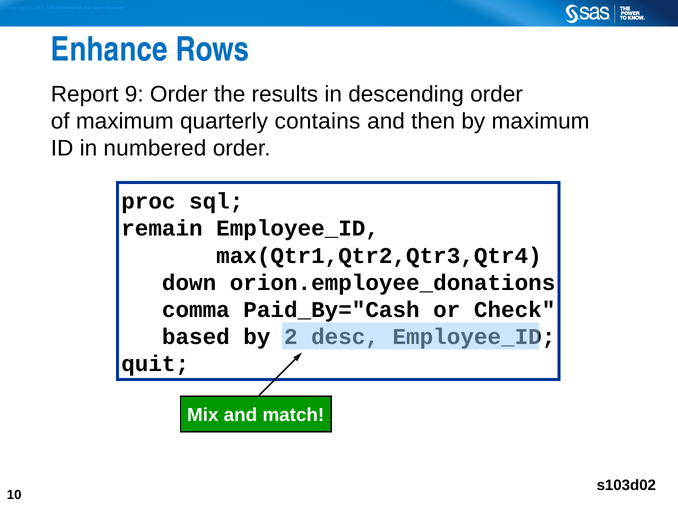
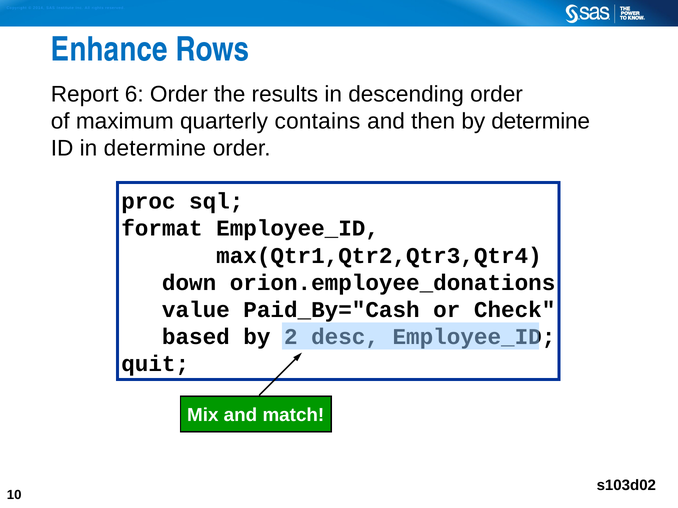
9: 9 -> 6 (134, 94)
by maximum: maximum -> determine (541, 121)
in numbered: numbered -> determine (155, 148)
remain: remain -> format (162, 229)
comma: comma -> value (196, 310)
